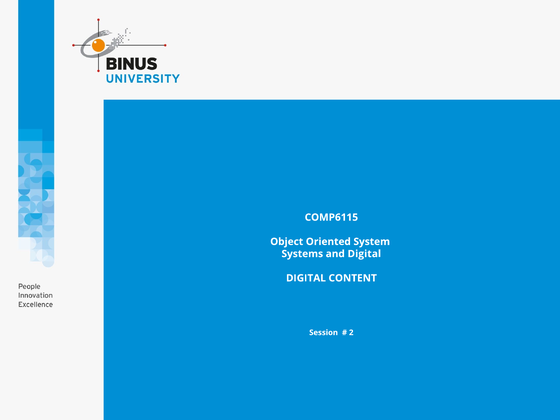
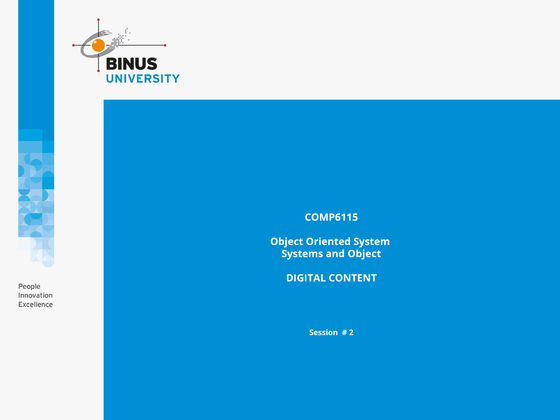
and Digital: Digital -> Object (364, 254)
